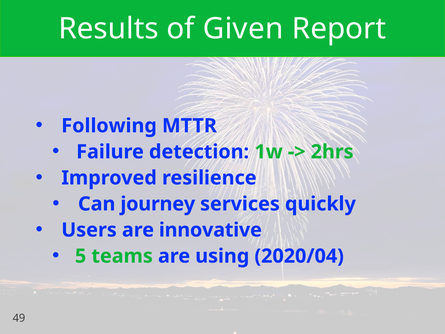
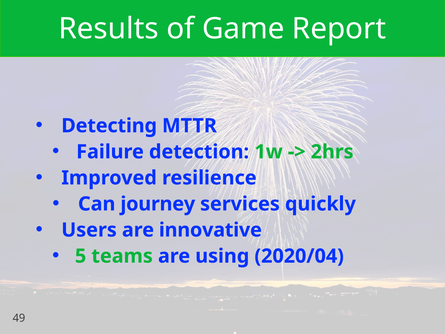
Given: Given -> Game (243, 29)
Following: Following -> Detecting (109, 126)
